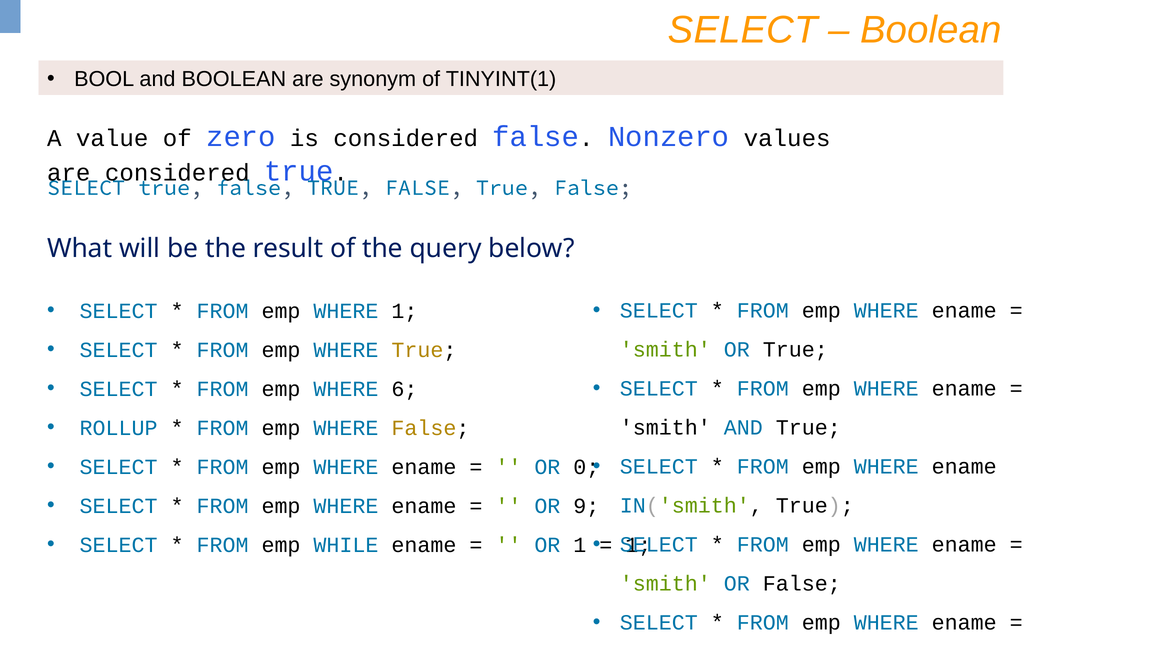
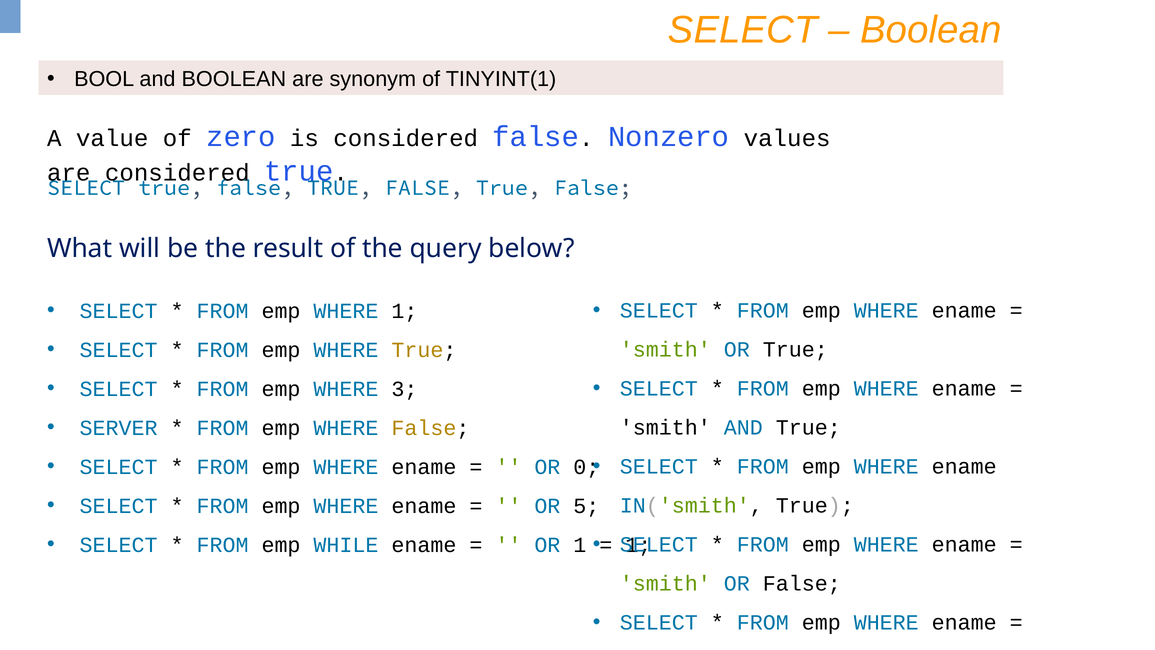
6: 6 -> 3 (404, 389)
ROLLUP: ROLLUP -> SERVER (119, 428)
9: 9 -> 5 (586, 506)
